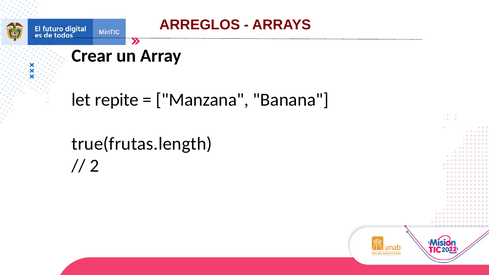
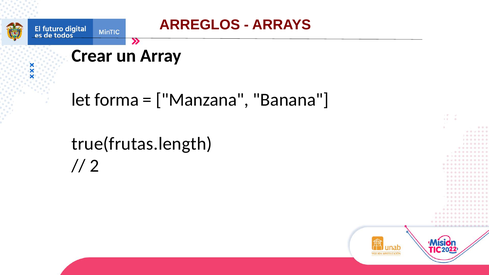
repite: repite -> forma (117, 100)
